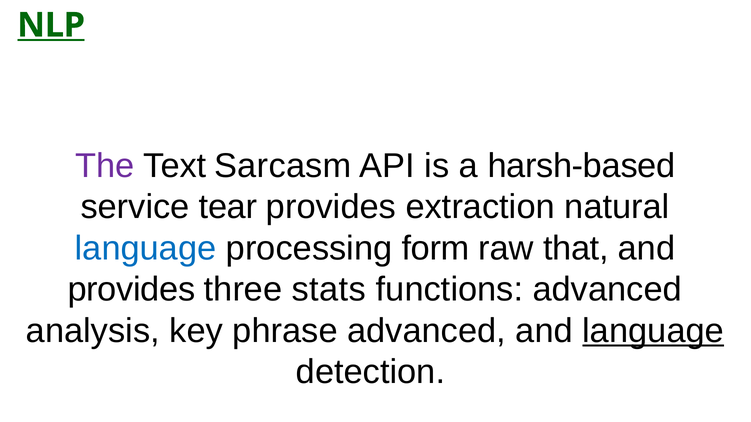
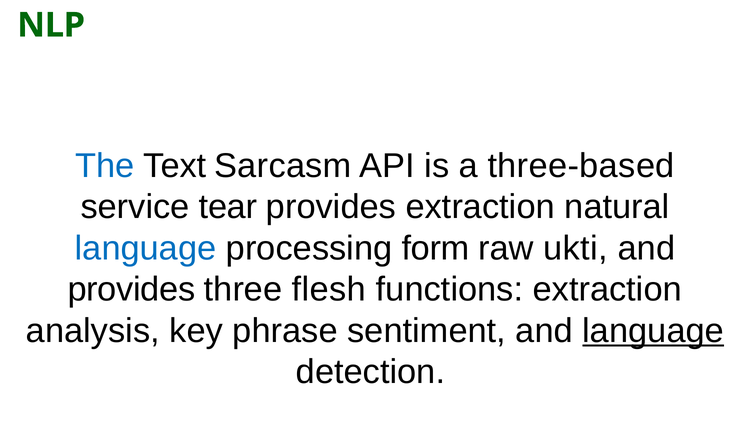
NLP underline: present -> none (51, 25)
The colour: purple -> blue (105, 166)
harsh-based: harsh-based -> three-based (581, 166)
that: that -> ukti (576, 249)
stats: stats -> flesh (329, 290)
functions advanced: advanced -> extraction (607, 290)
phrase advanced: advanced -> sentiment (427, 331)
